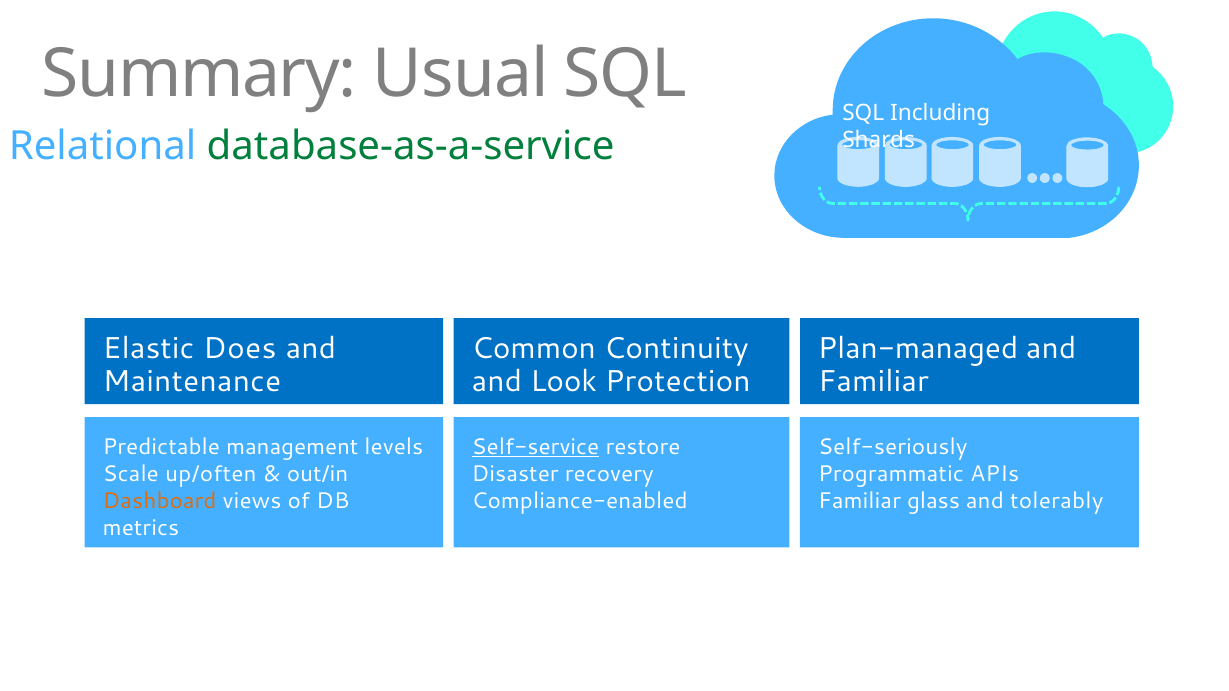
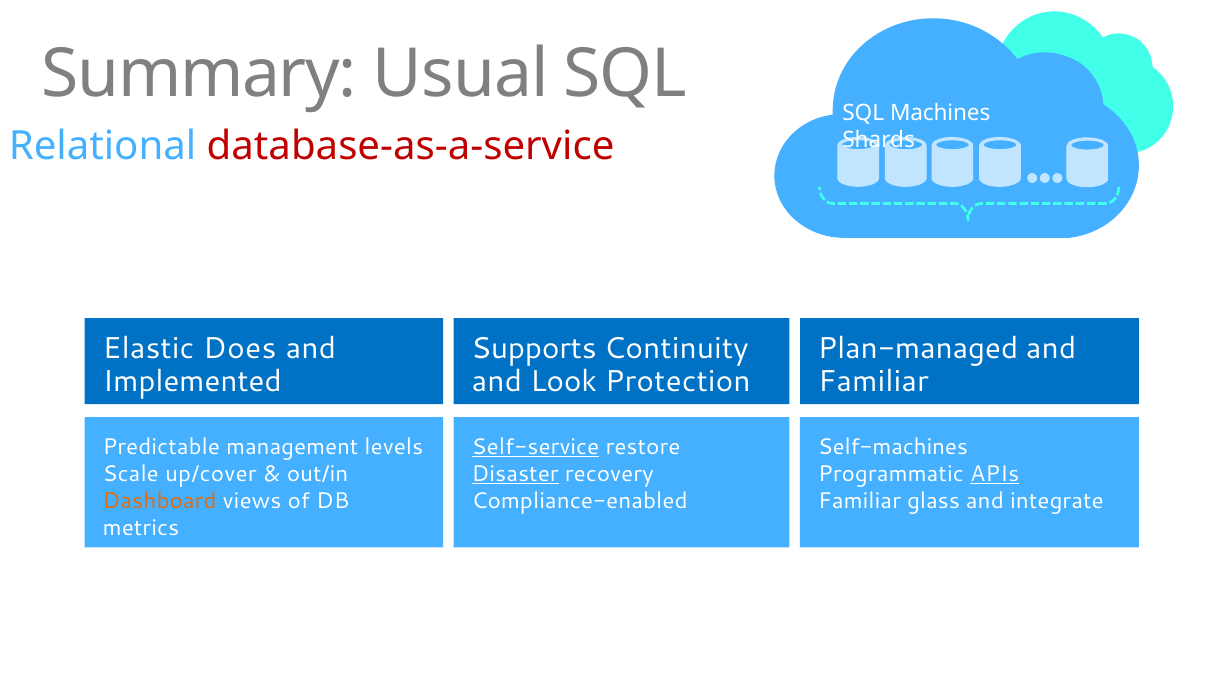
Including: Including -> Machines (940, 113)
database-as-a-service colour: green -> red (411, 146)
Common: Common -> Supports (534, 349)
Maintenance: Maintenance -> Implemented (192, 381)
Self-seriously: Self-seriously -> Self-machines (893, 447)
up/often: up/often -> up/cover (211, 474)
Disaster underline: none -> present (515, 474)
APIs underline: none -> present (995, 474)
tolerably: tolerably -> integrate (1057, 501)
